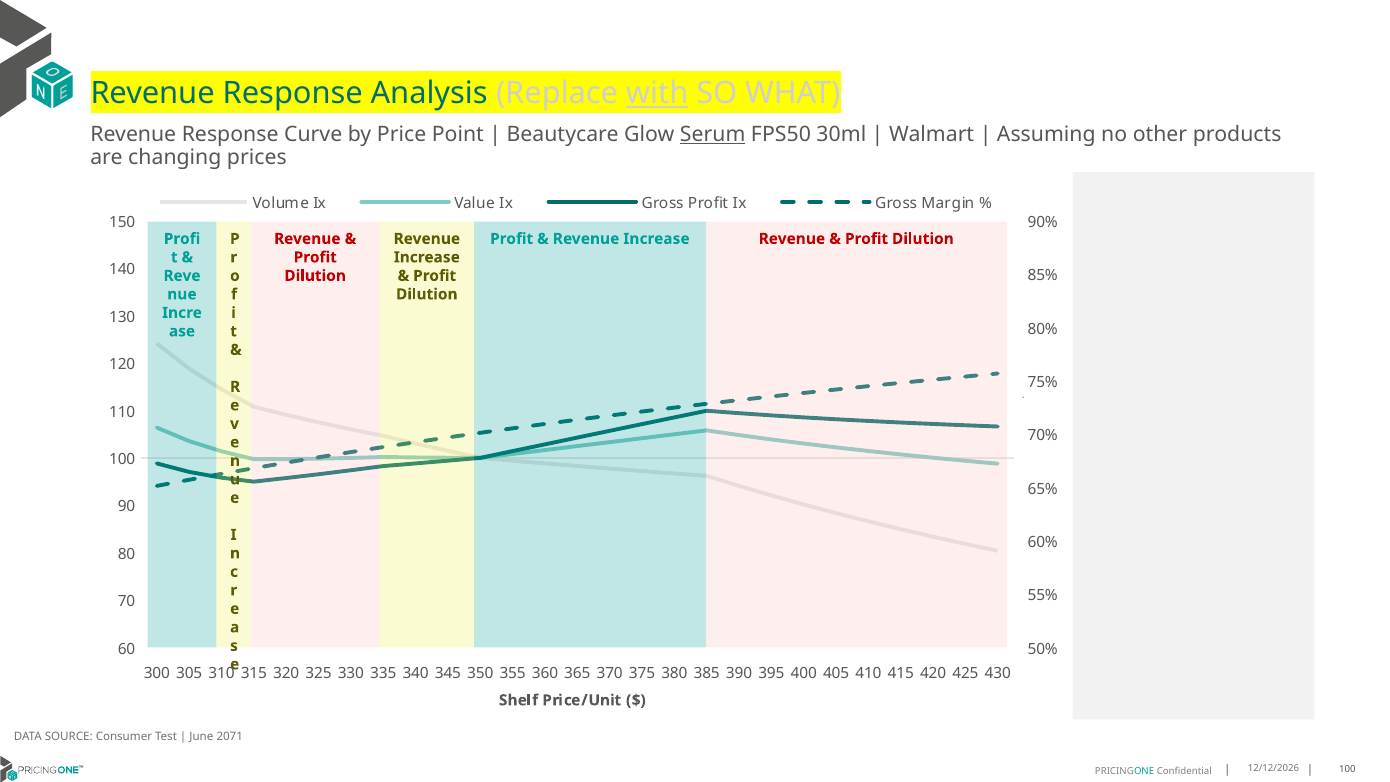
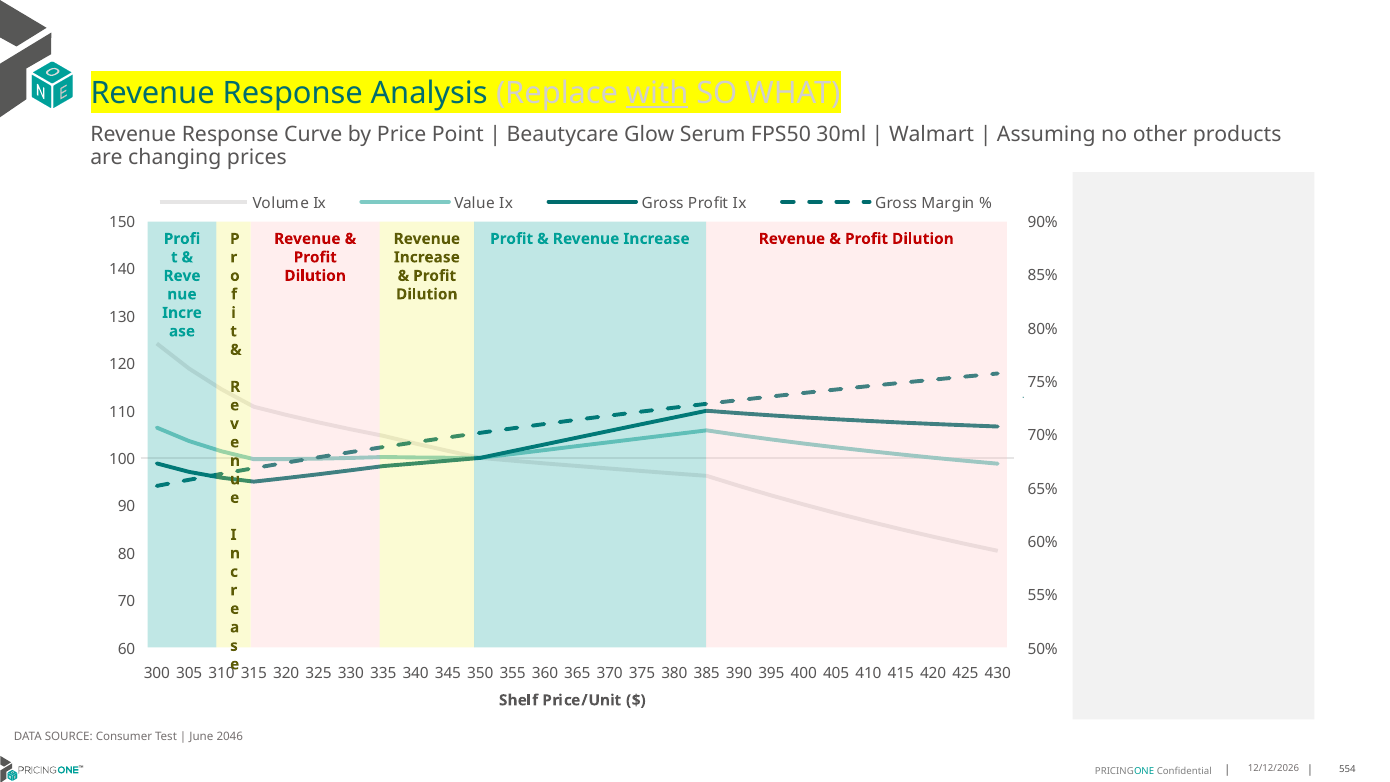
Serum underline: present -> none (713, 135)
2071: 2071 -> 2046 (230, 736)
100: 100 -> 554 (1347, 769)
